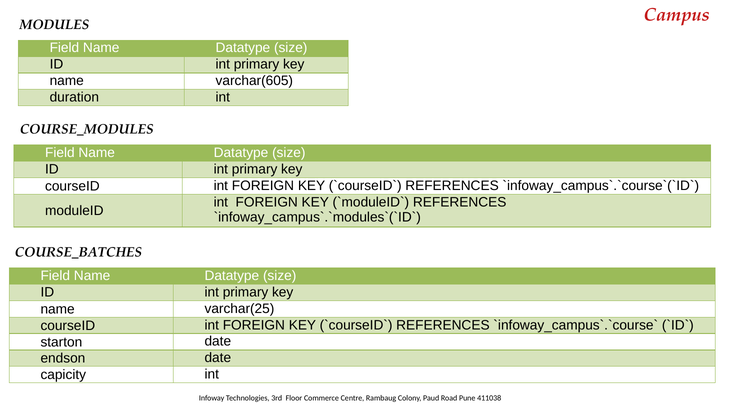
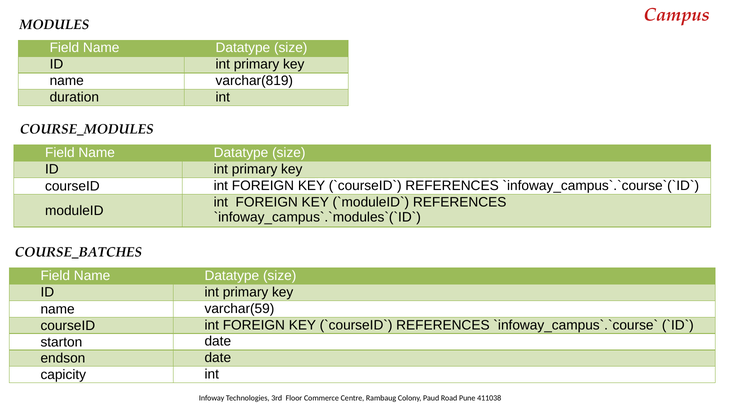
varchar(605: varchar(605 -> varchar(819 (254, 81)
varchar(25: varchar(25 -> varchar(59 (239, 309)
